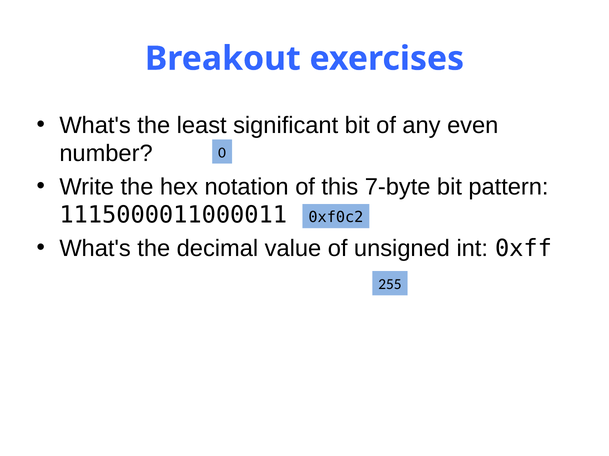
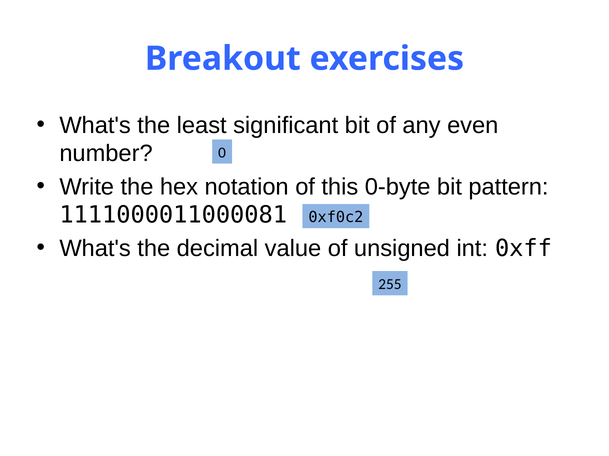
7-byte: 7-byte -> 0-byte (398, 187)
1115000011000011: 1115000011000011 -> 1111000011000081 (173, 216)
